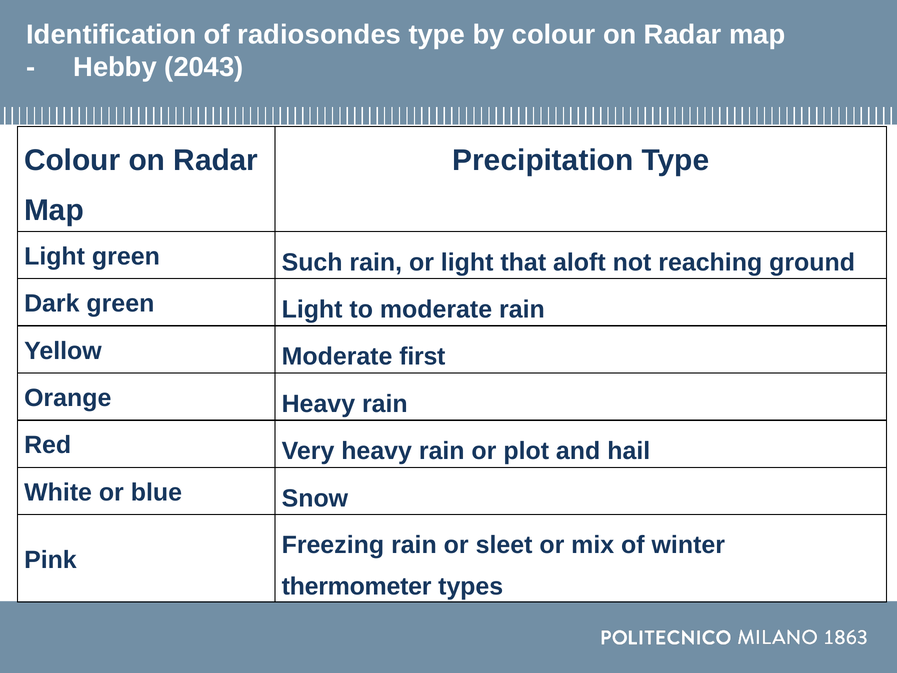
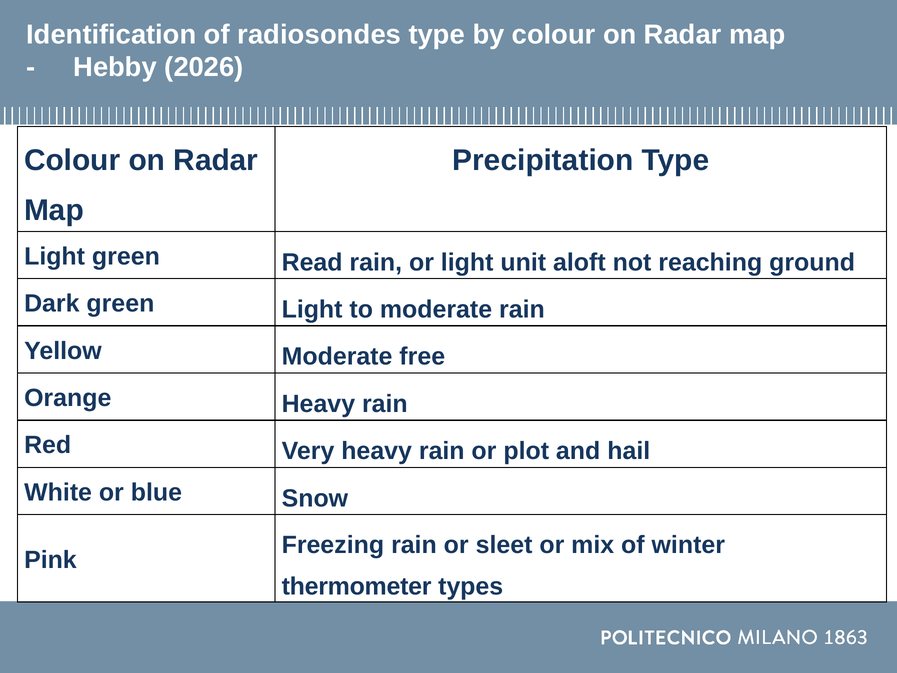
2043: 2043 -> 2026 (204, 67)
Such: Such -> Read (312, 262)
that: that -> unit (523, 262)
first: first -> free (422, 357)
